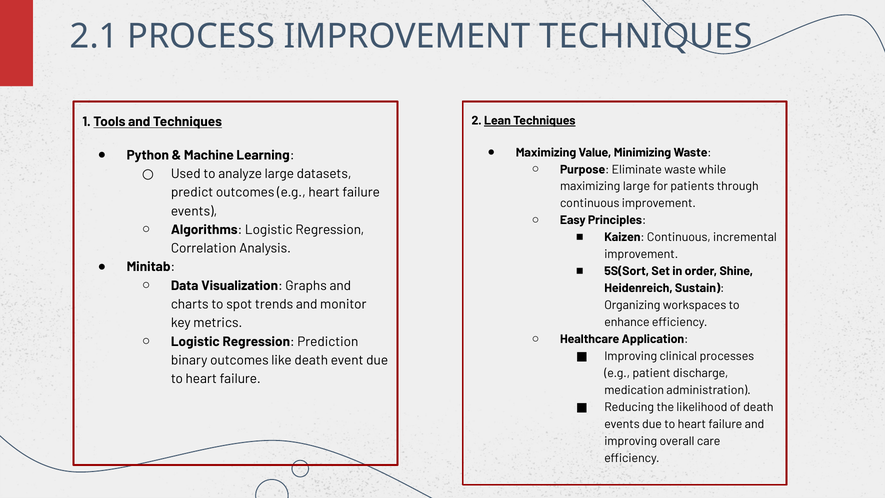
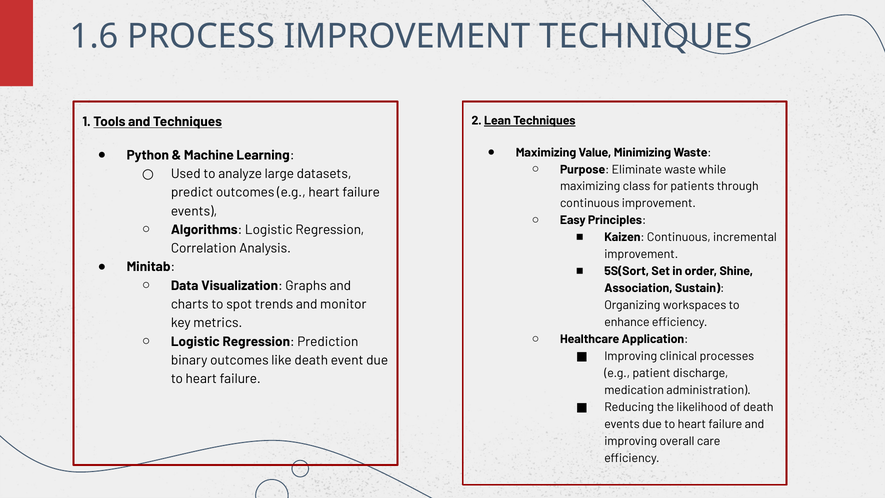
2.1: 2.1 -> 1.6 (94, 36)
maximizing large: large -> class (637, 186)
Heidenreich: Heidenreich -> Association (638, 288)
